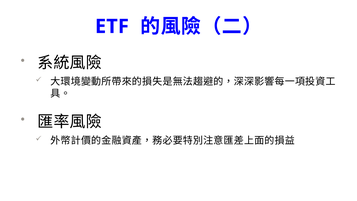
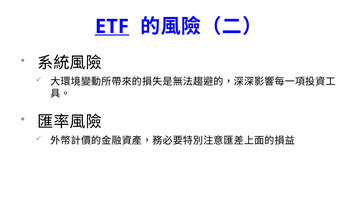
ETF underline: none -> present (112, 26)
